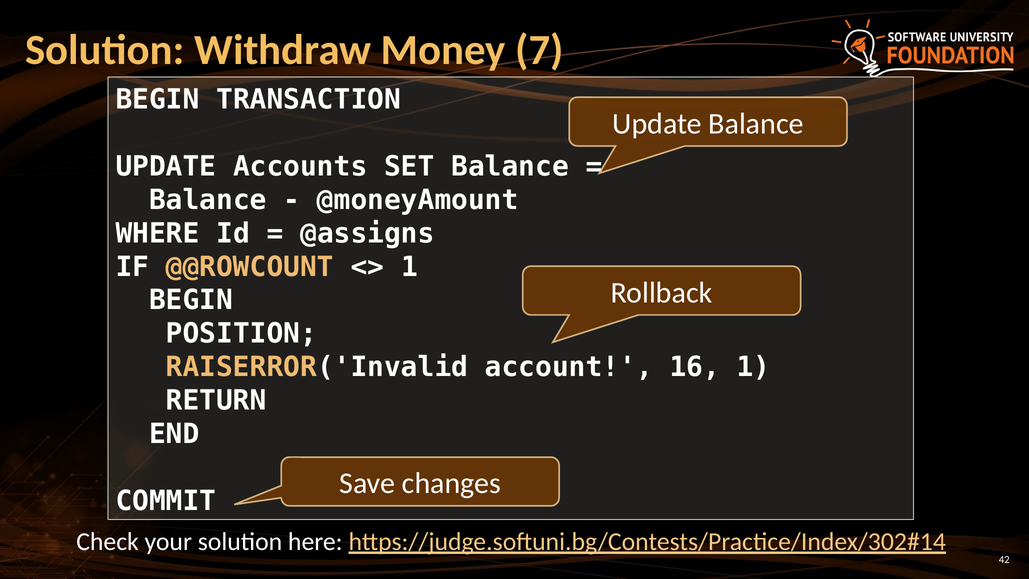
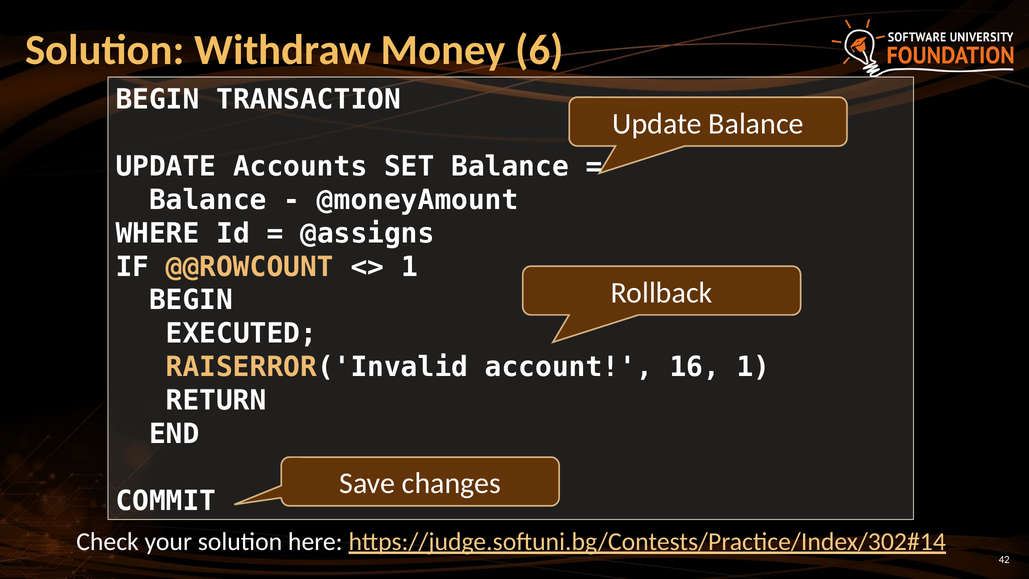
7: 7 -> 6 (540, 50)
POSITION: POSITION -> EXECUTED (241, 334)
